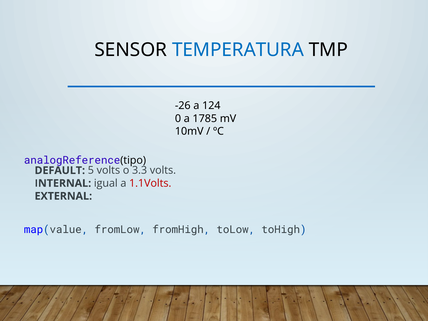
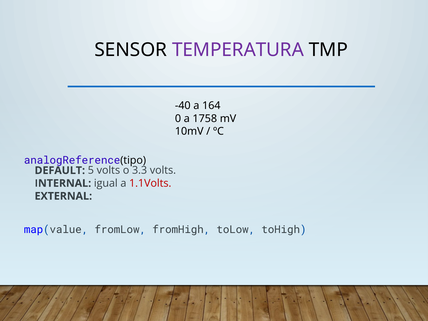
TEMPERATURA colour: blue -> purple (238, 50)
-26: -26 -> -40 (183, 106)
124: 124 -> 164 (211, 106)
1785: 1785 -> 1758 (205, 119)
